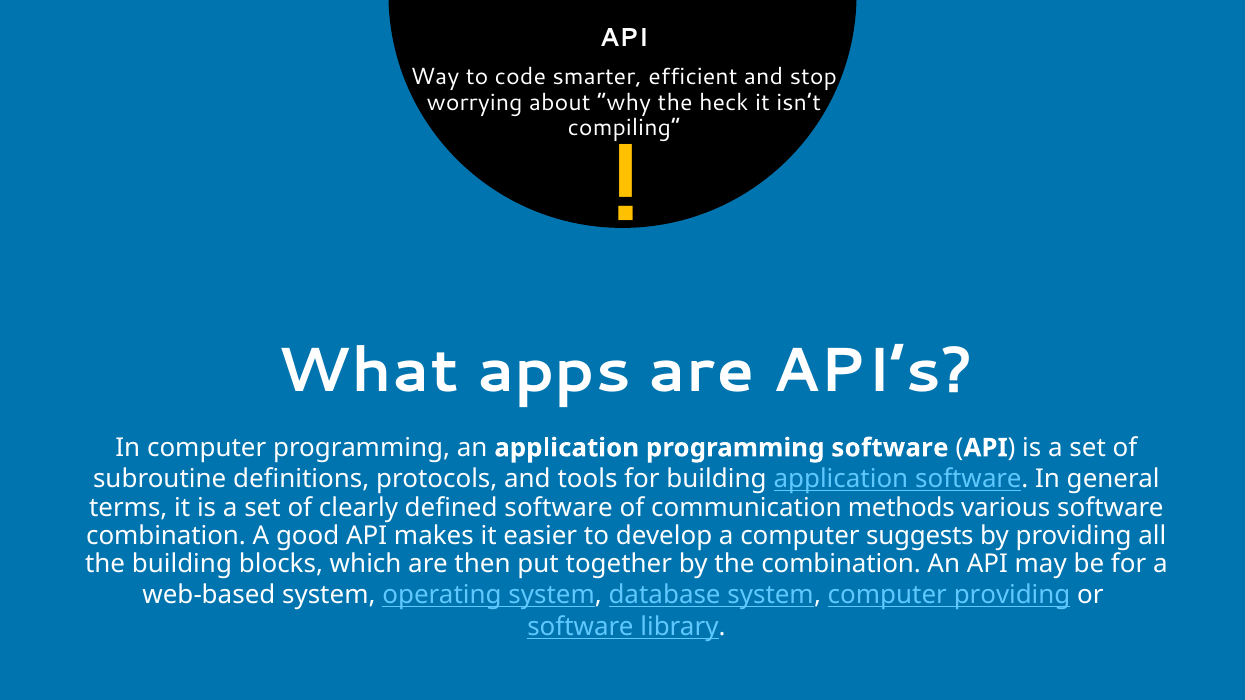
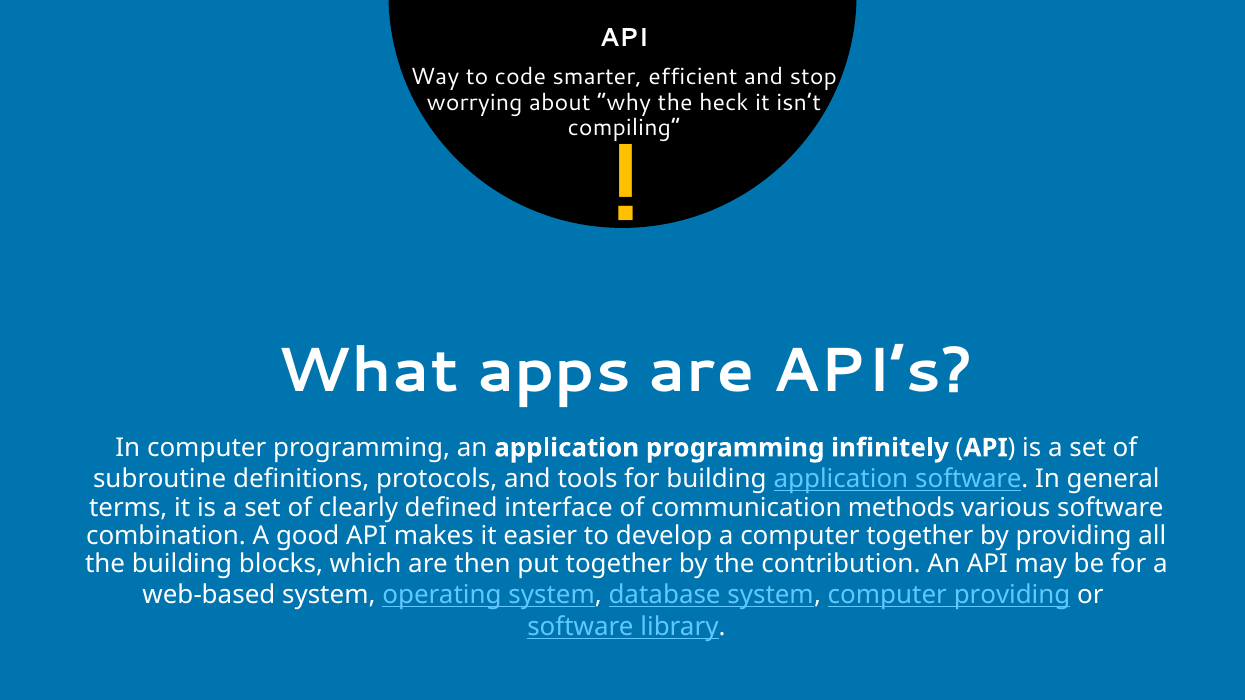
programming software: software -> infinitely (890, 448)
defined software: software -> interface (559, 508)
computer suggests: suggests -> together (920, 536)
the combination: combination -> contribution (841, 564)
